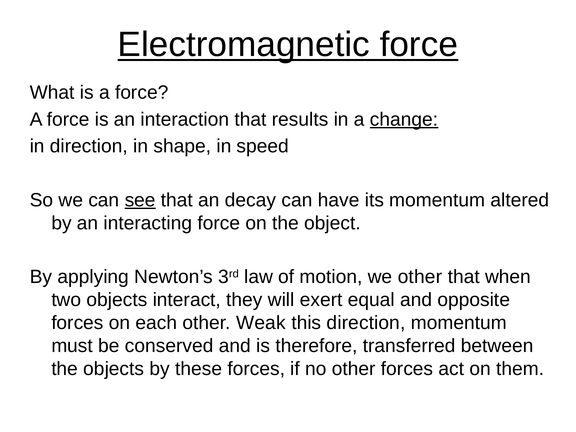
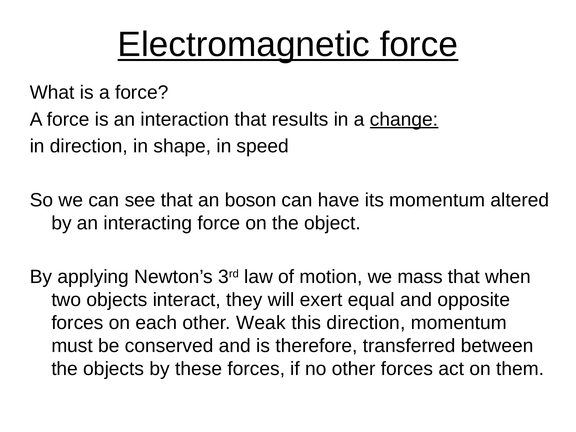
see underline: present -> none (140, 200)
decay: decay -> boson (251, 200)
we other: other -> mass (420, 277)
